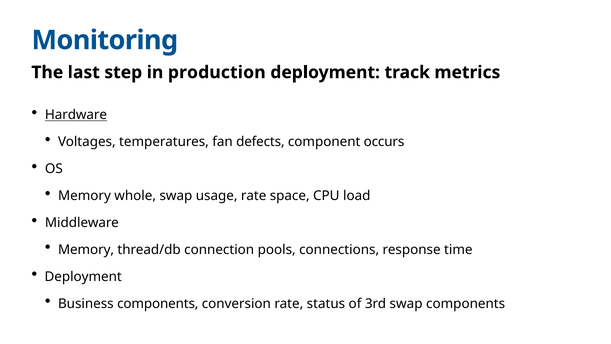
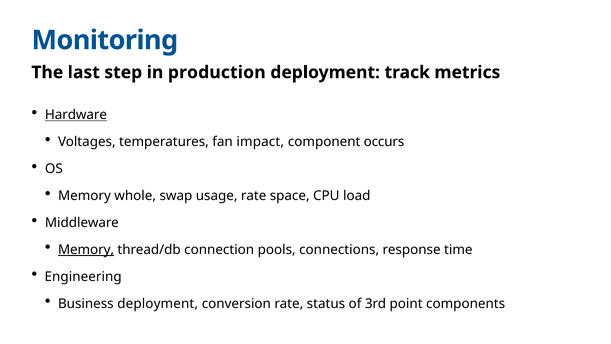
defects: defects -> impact (260, 142)
Memory underline: none -> present (86, 250)
Deployment: Deployment -> Engineering (83, 276)
Business components: components -> deployment (158, 303)
3rd swap: swap -> point (406, 303)
